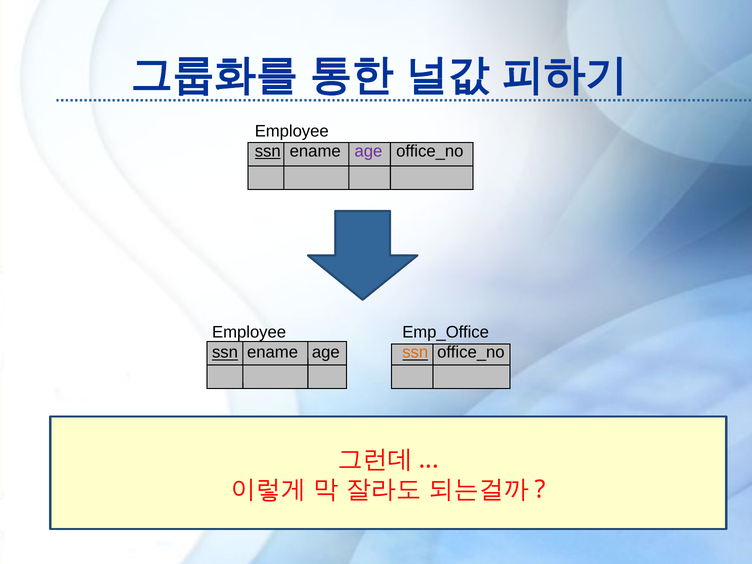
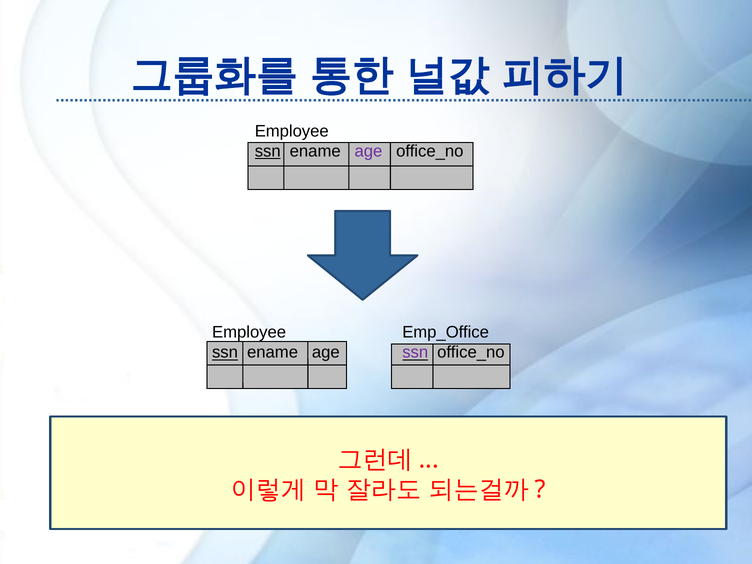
ssn colour: orange -> purple (415, 352)
